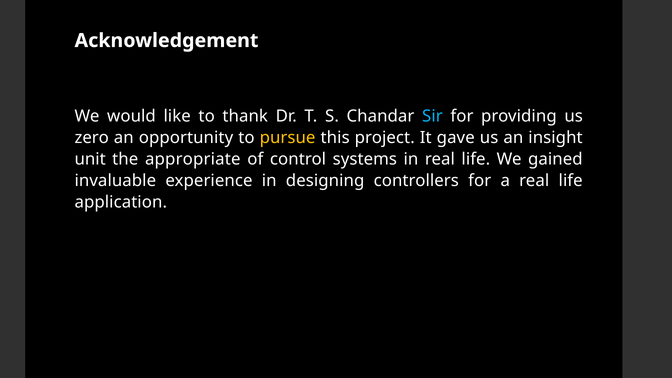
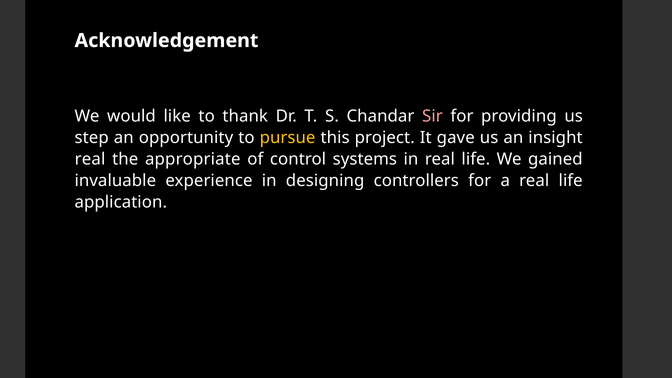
Sir colour: light blue -> pink (432, 116)
zero: zero -> step (92, 138)
unit: unit -> real (90, 159)
